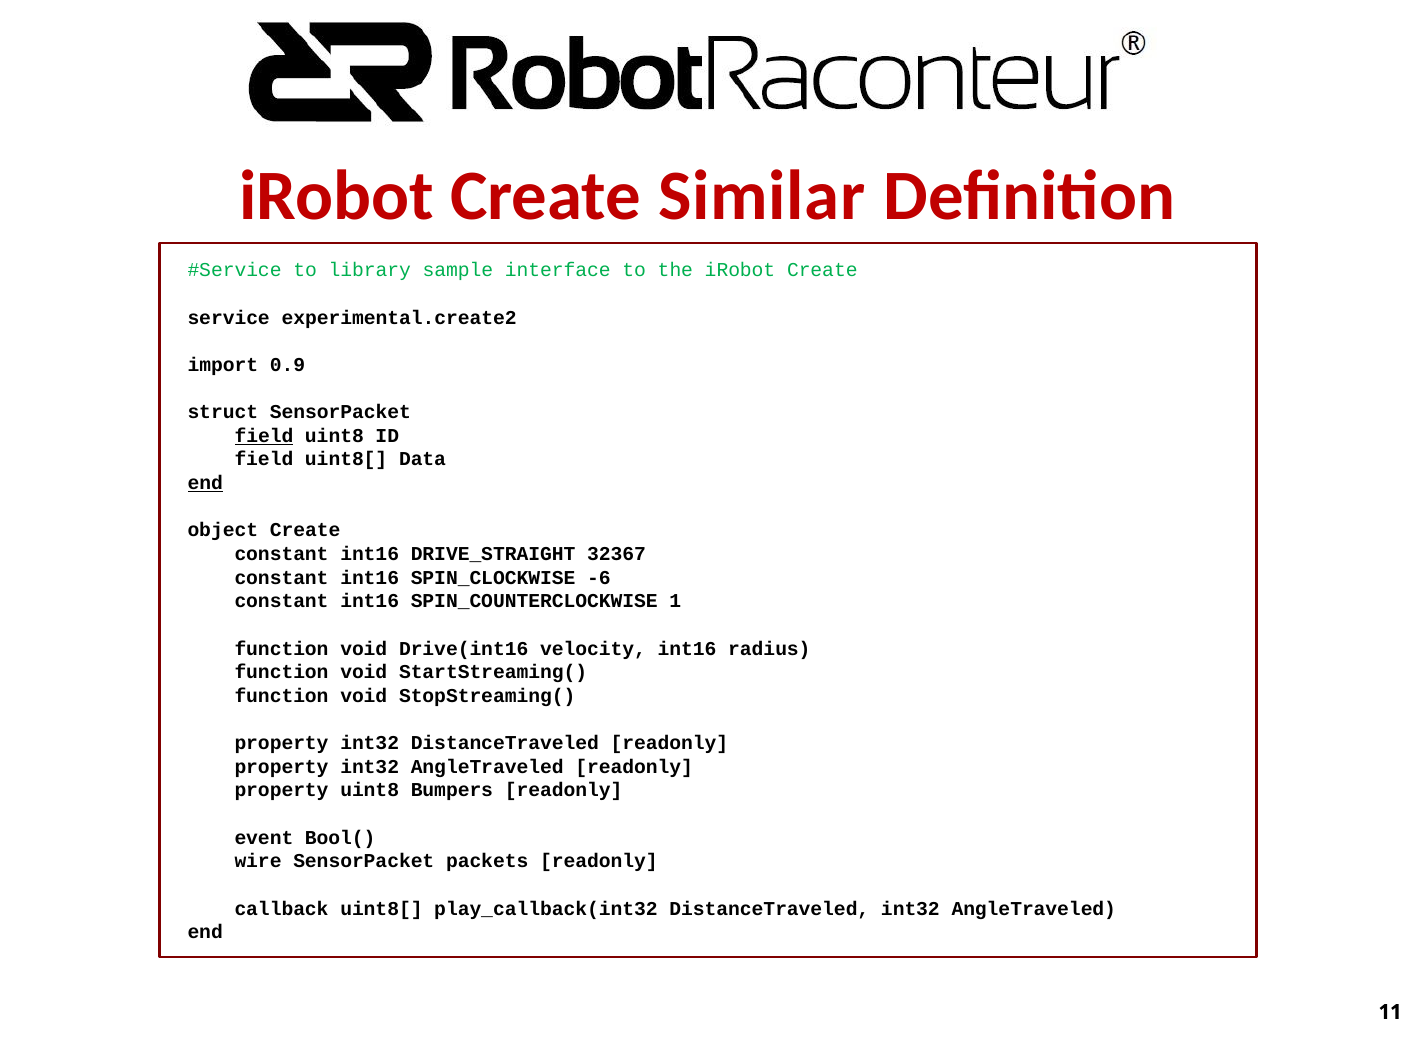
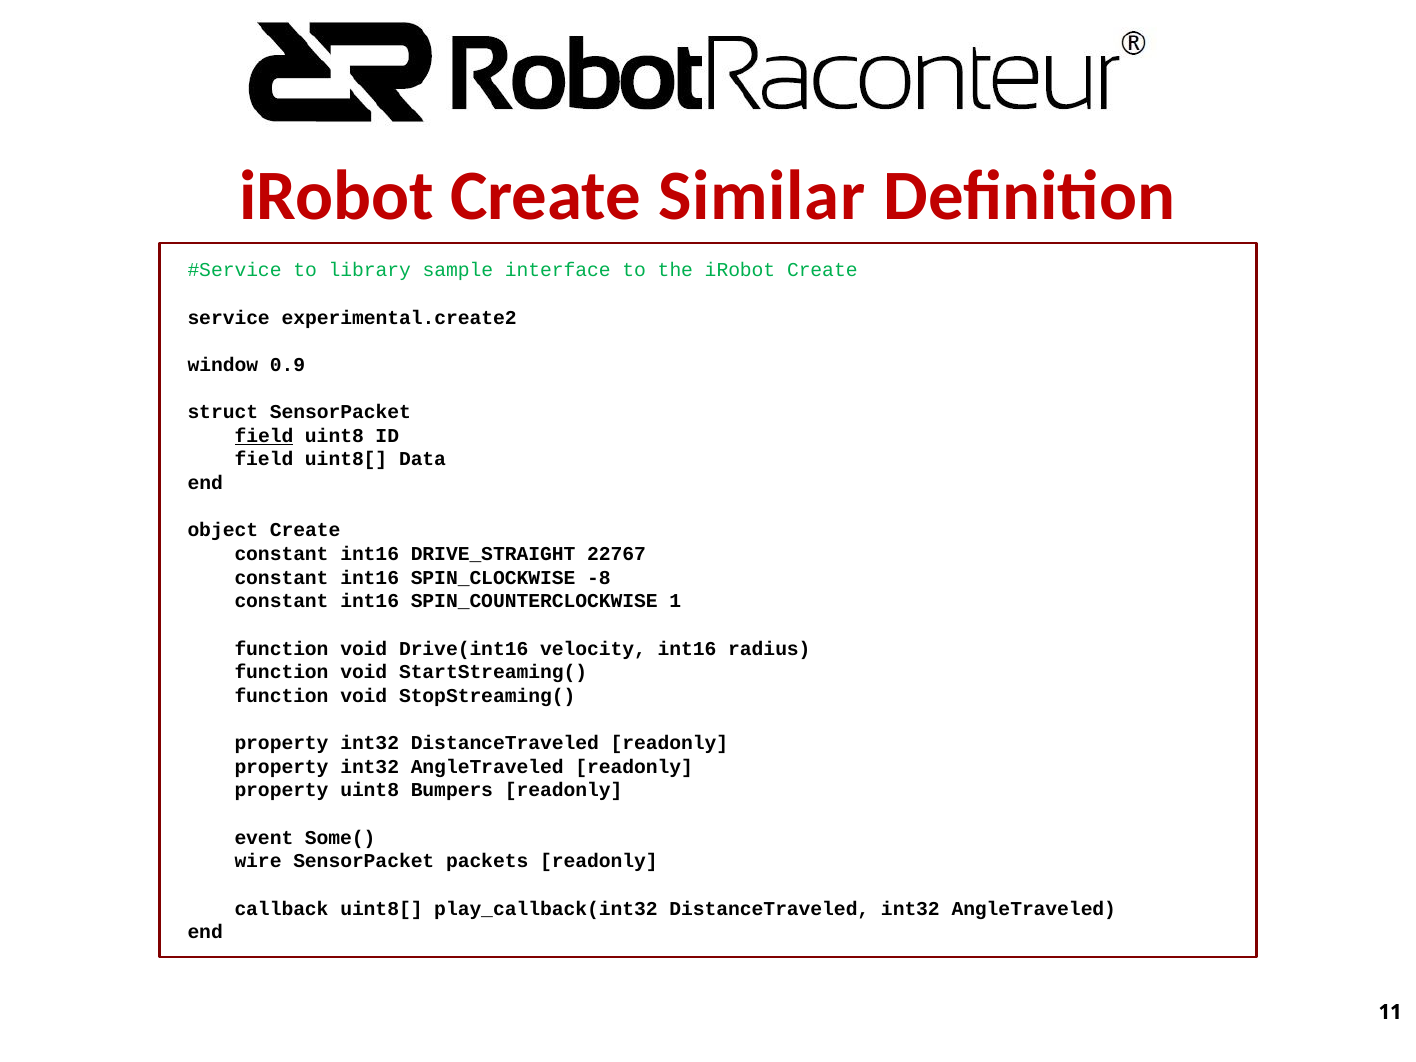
import: import -> window (223, 365)
end underline: present -> none (205, 483)
32367: 32367 -> 22767 (617, 554)
-6: -6 -> -8 (599, 578)
Bool(: Bool( -> Some( (340, 838)
